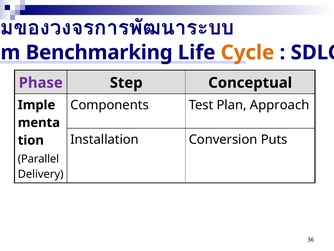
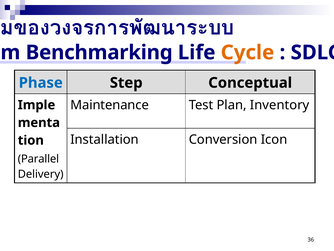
Phase colour: purple -> blue (41, 83)
Components: Components -> Maintenance (110, 105)
Approach: Approach -> Inventory (280, 105)
Puts: Puts -> Icon (274, 139)
